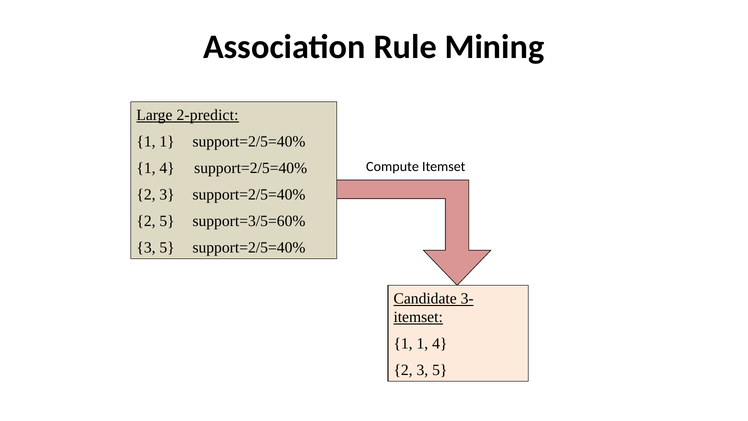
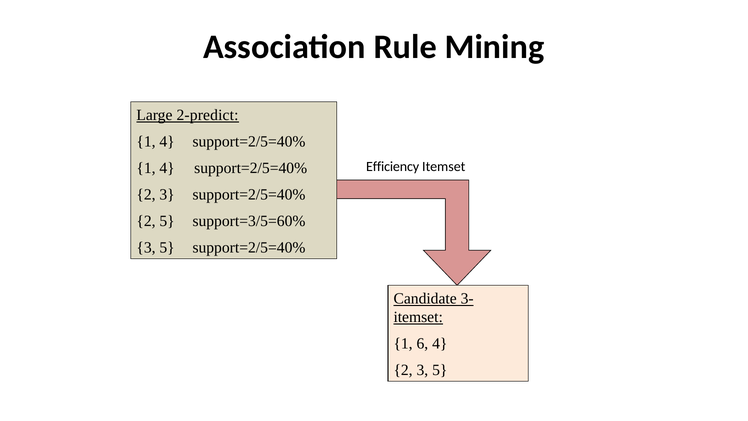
1: 1 -> 4 (167, 142)
Compute: Compute -> Efficiency (393, 166)
1: 1 -> 6 (422, 344)
